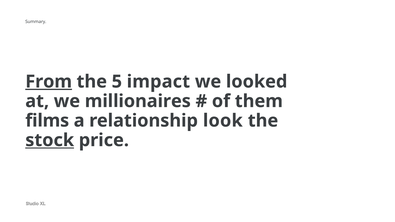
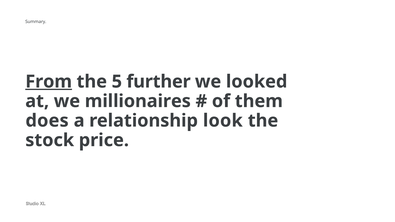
impact: impact -> further (159, 82)
films: films -> does (47, 121)
stock underline: present -> none (50, 140)
